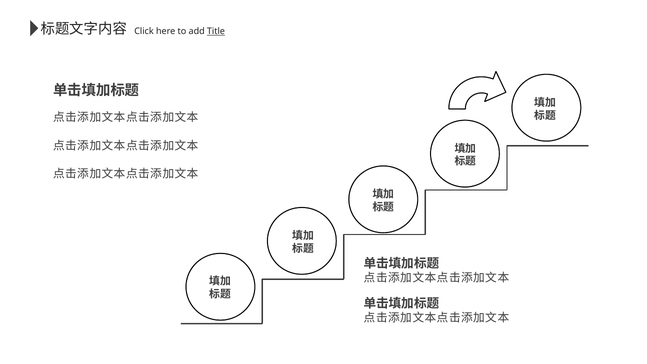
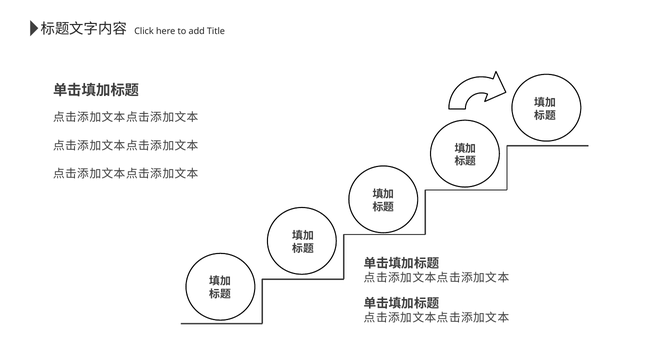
Title underline: present -> none (216, 31)
